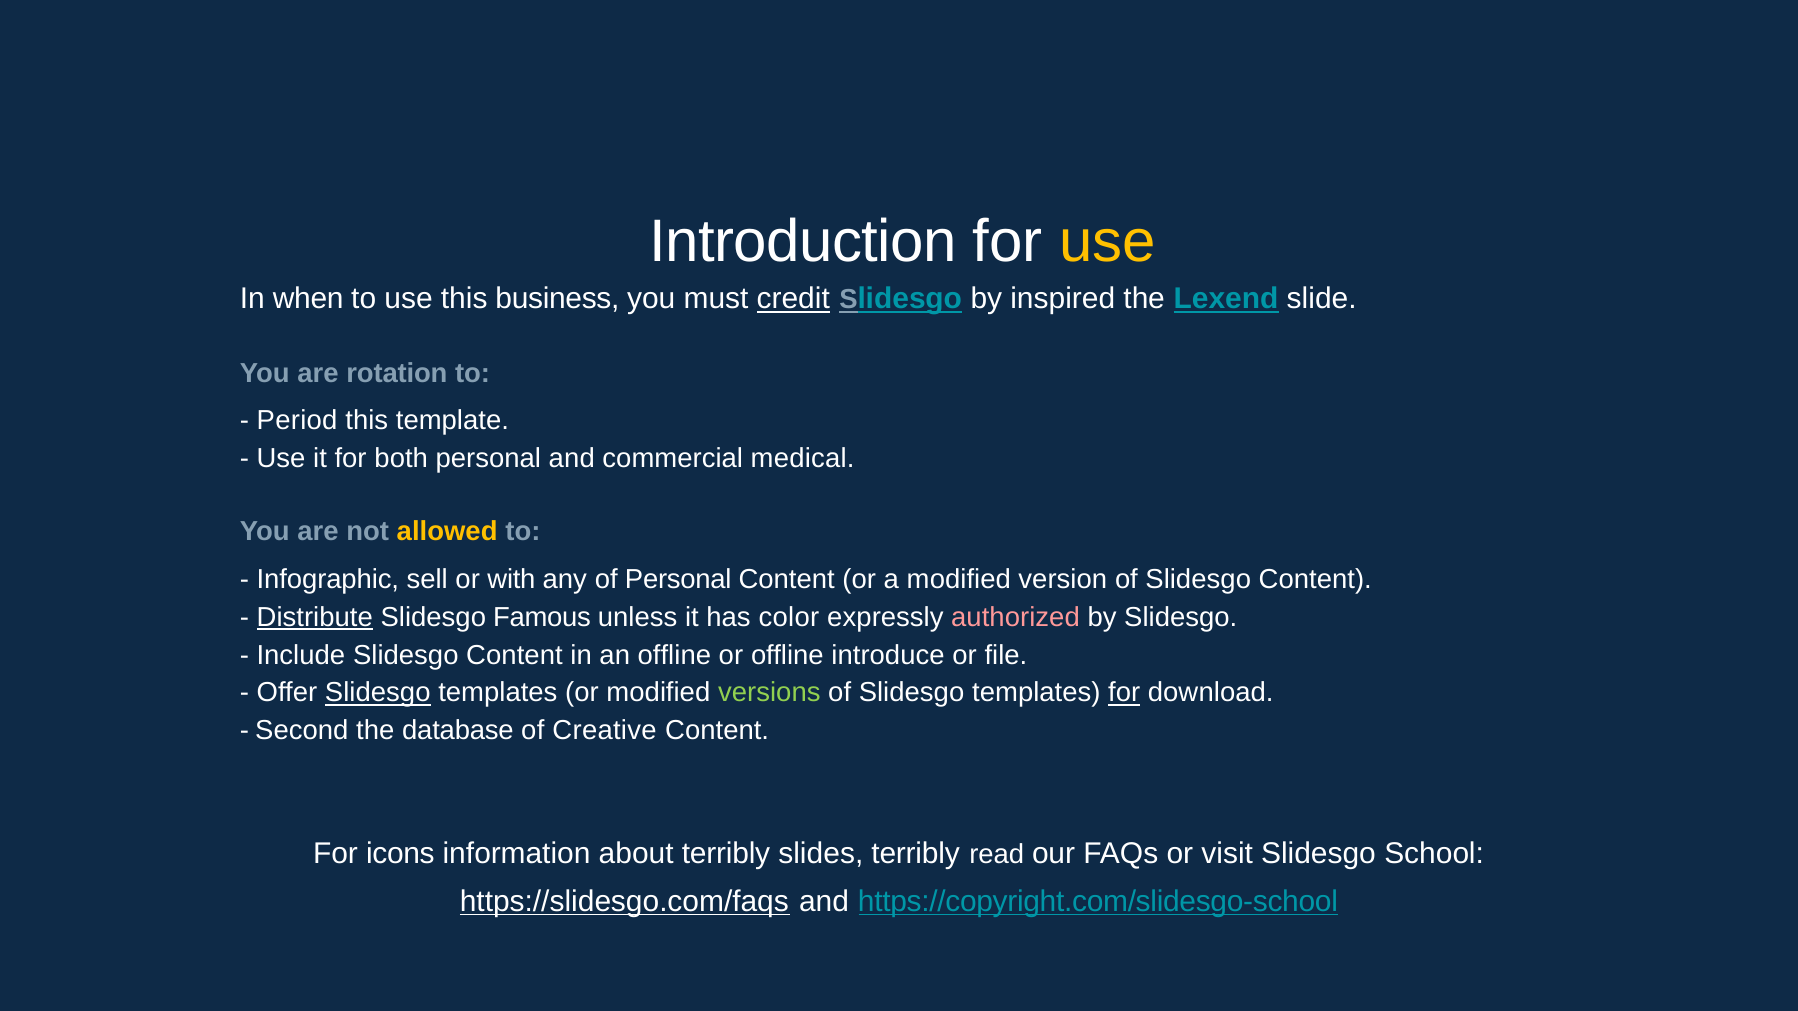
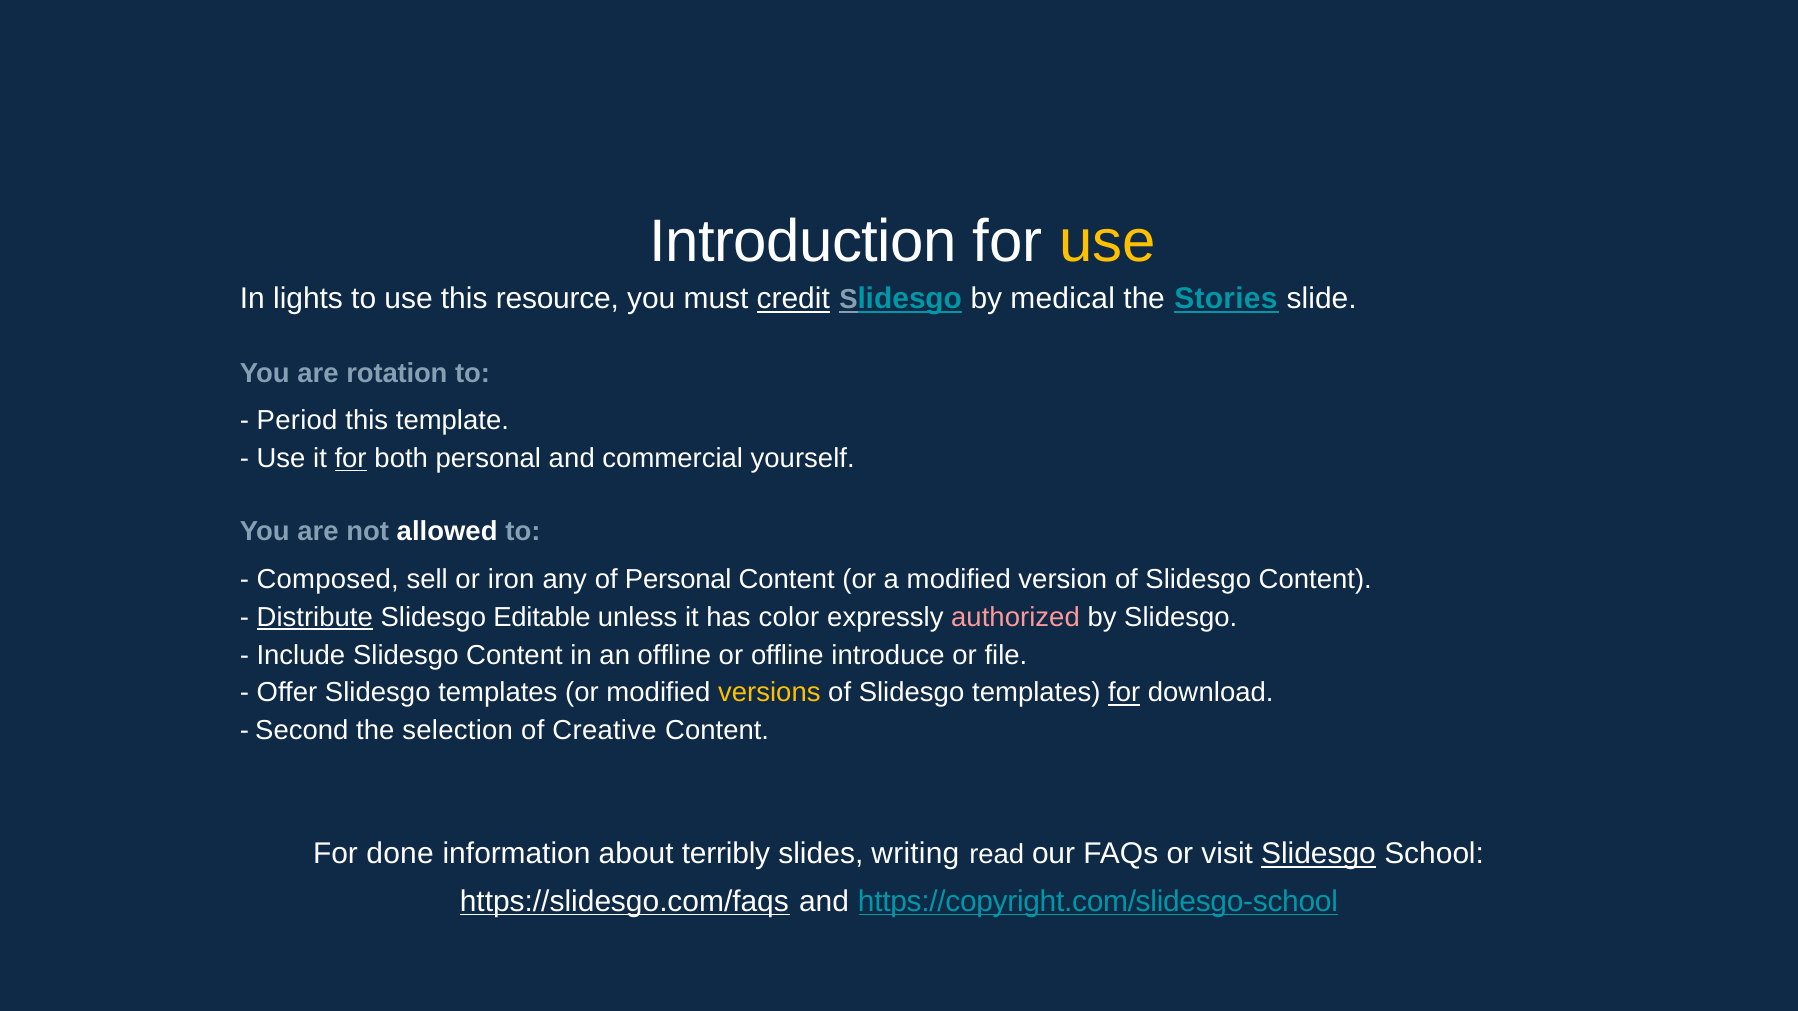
when: when -> lights (308, 299)
business: business -> resource (557, 299)
inspired: inspired -> medical (1063, 299)
Lexend: Lexend -> Stories (1226, 299)
for underline: none -> present (351, 459)
medical: medical -> yourself (803, 459)
allowed colour: yellow -> white (447, 532)
Infographic: Infographic -> Composed (328, 580)
with: with -> iron (511, 580)
Famous: Famous -> Editable (542, 617)
Slidesgo underline: present -> none (378, 693)
versions colour: light green -> yellow (769, 693)
database: database -> selection (458, 731)
icons: icons -> done (400, 854)
slides terribly: terribly -> writing (915, 854)
Slidesgo underline: none -> present (1318, 854)
